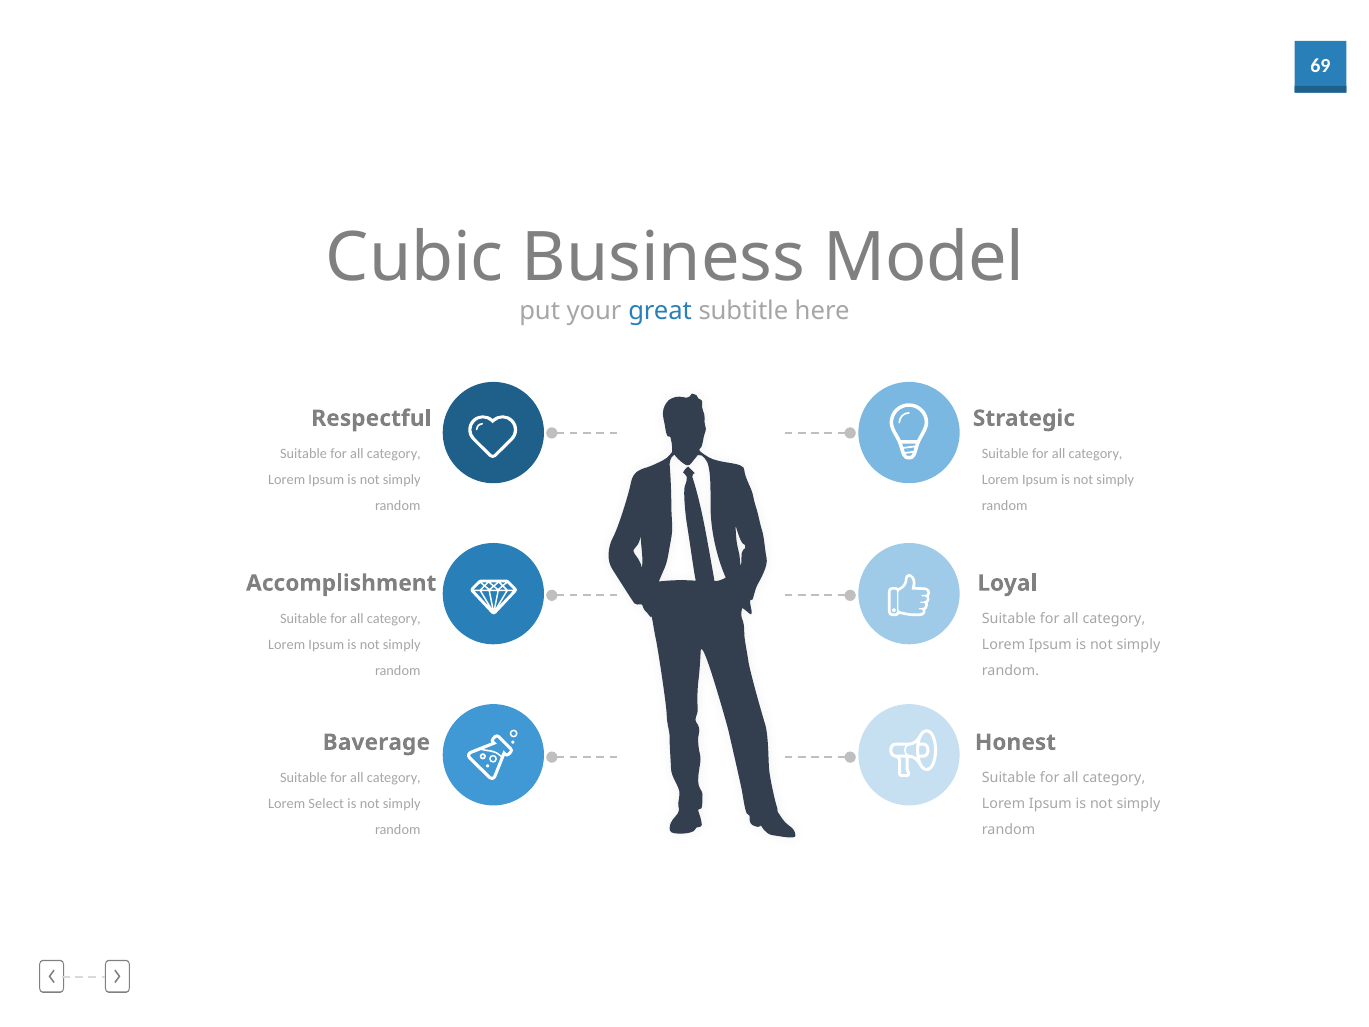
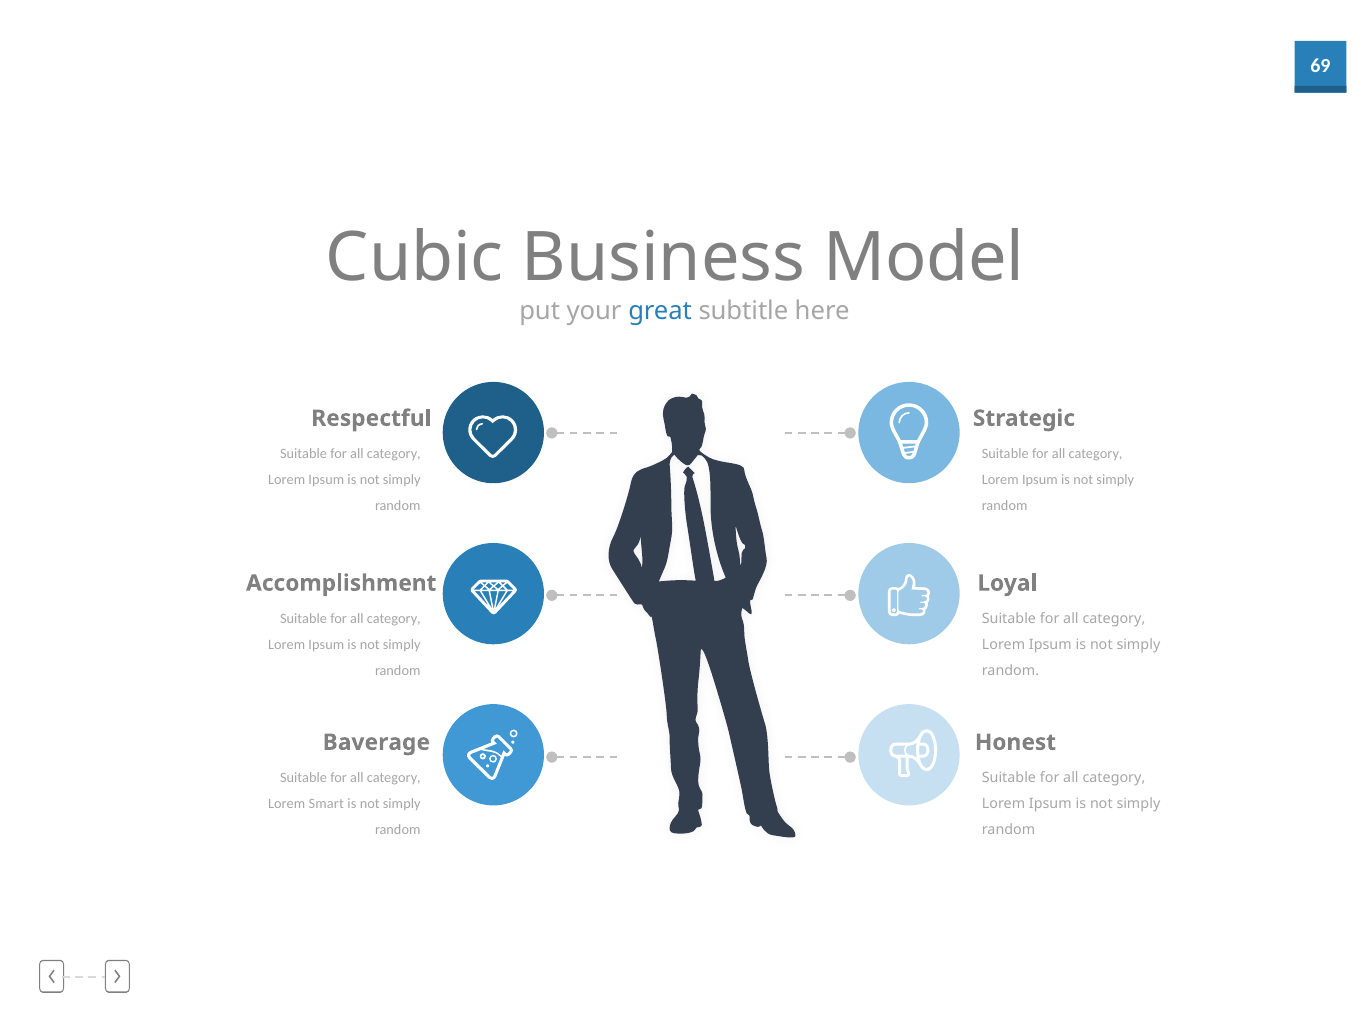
Select: Select -> Smart (326, 804)
